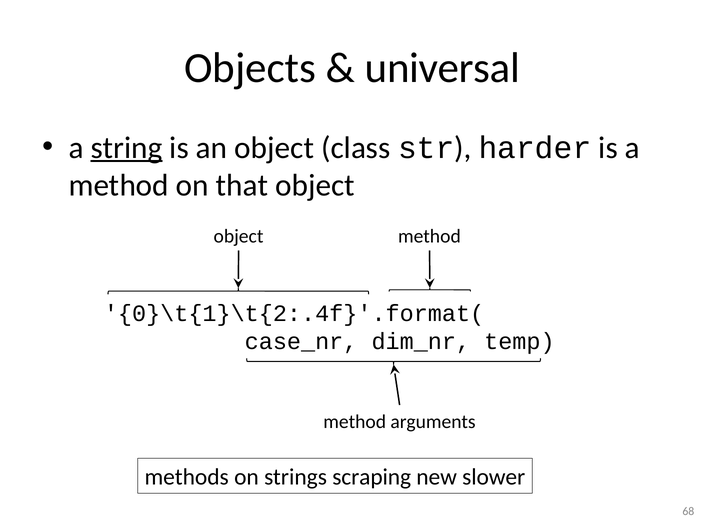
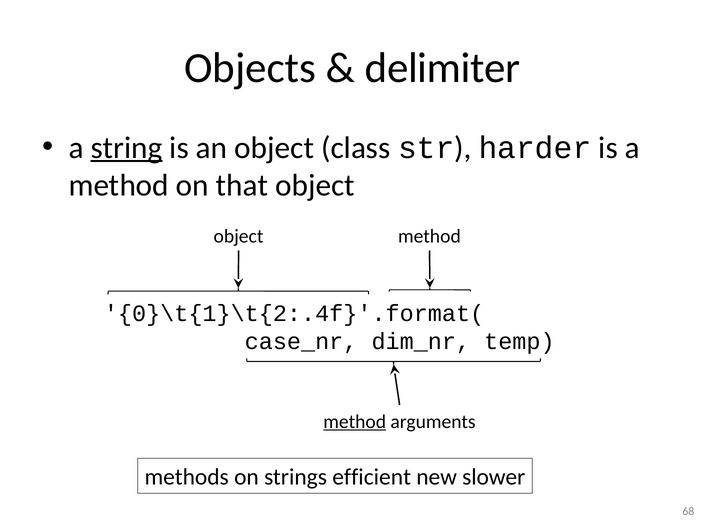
universal: universal -> delimiter (442, 68)
method underline: none -> present (355, 422)
scraping: scraping -> efficient (372, 477)
